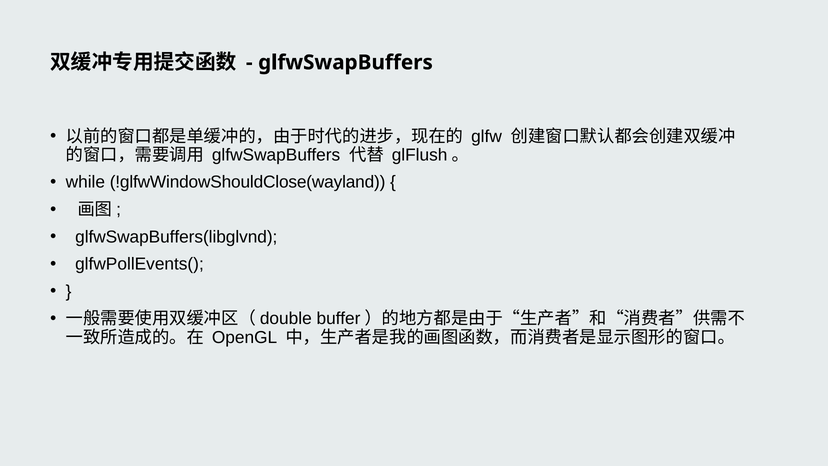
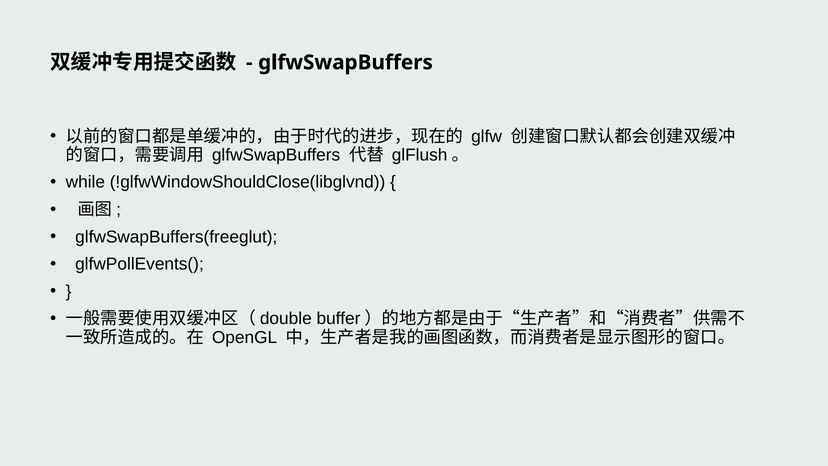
!glfwWindowShouldClose(wayland: !glfwWindowShouldClose(wayland -> !glfwWindowShouldClose(libglvnd (248, 182)
glfwSwapBuffers(libglvnd: glfwSwapBuffers(libglvnd -> glfwSwapBuffers(freeglut (176, 237)
